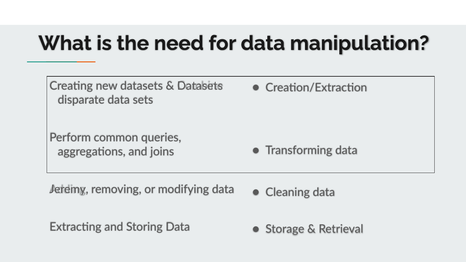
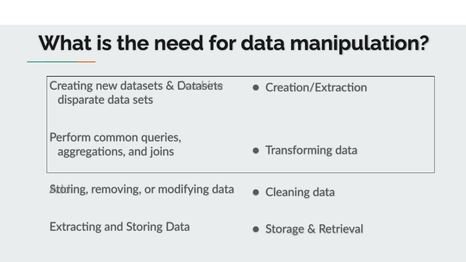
Jeremy: Jeremy -> Storing (69, 189)
